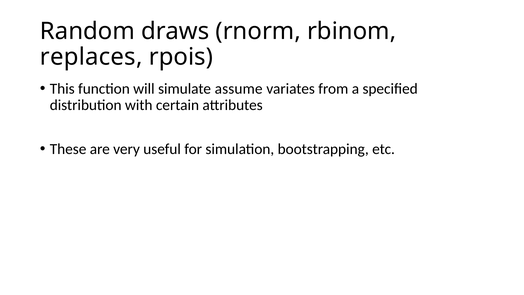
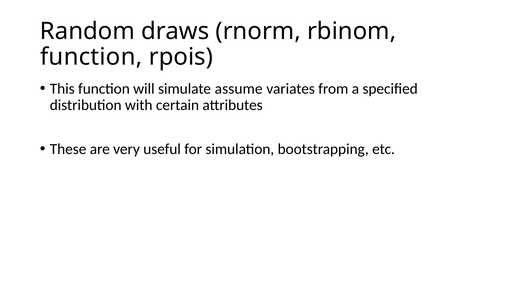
replaces: replaces -> function (91, 57)
